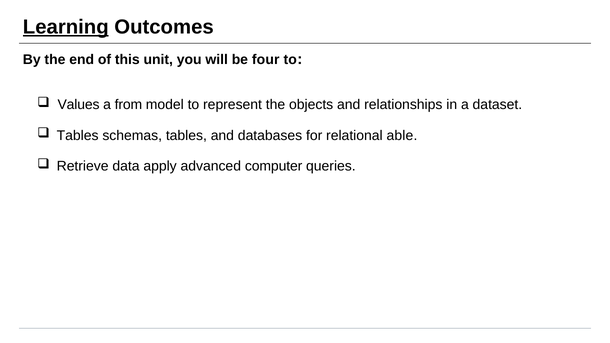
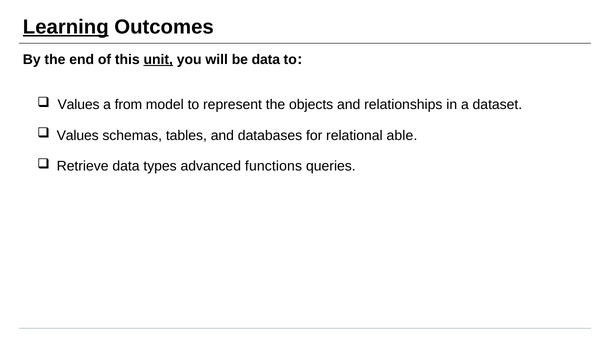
unit underline: none -> present (158, 59)
be four: four -> data (266, 59)
Tables: Tables -> Values (78, 136)
apply: apply -> types (160, 166)
computer: computer -> functions (274, 166)
